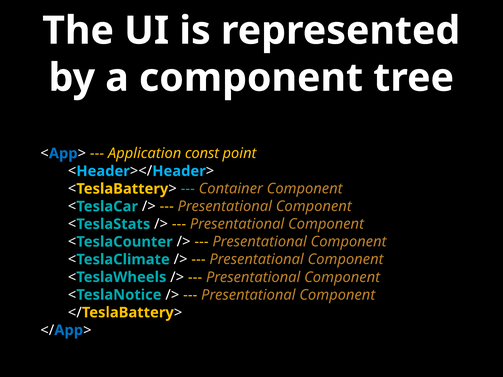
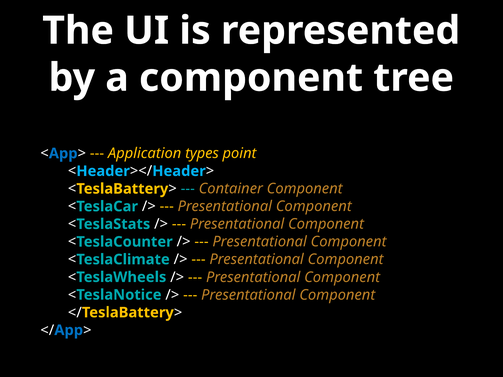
const: const -> types (202, 154)
